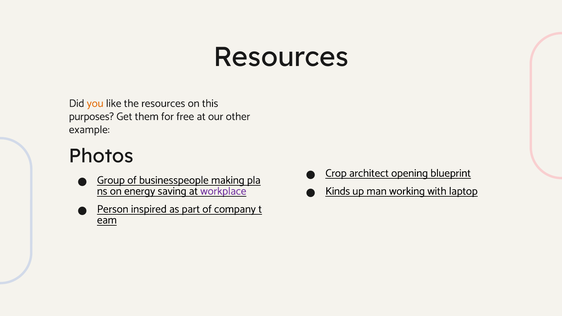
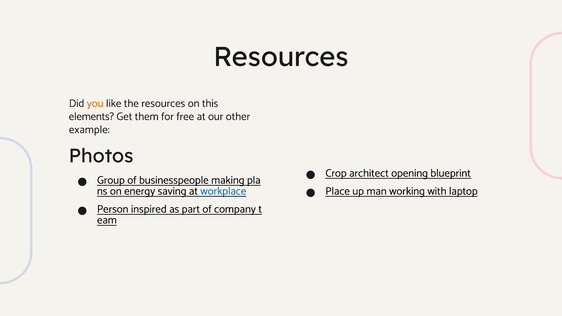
purposes: purposes -> elements (91, 116)
Kinds: Kinds -> Place (338, 191)
workplace colour: purple -> blue (223, 191)
